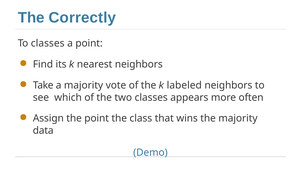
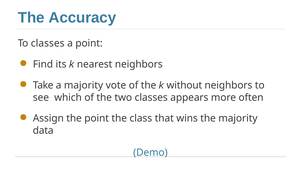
Correctly: Correctly -> Accuracy (82, 18)
labeled: labeled -> without (184, 85)
